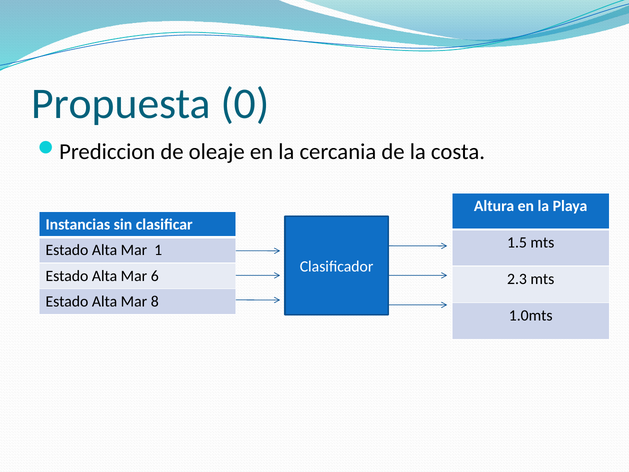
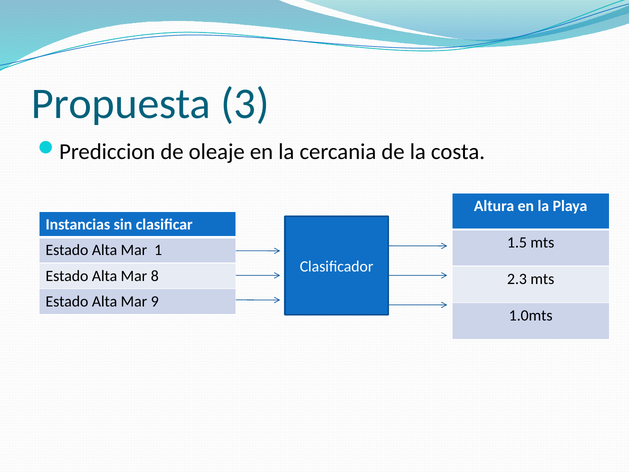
0: 0 -> 3 (245, 104)
6: 6 -> 8 (155, 276)
8: 8 -> 9 (155, 302)
